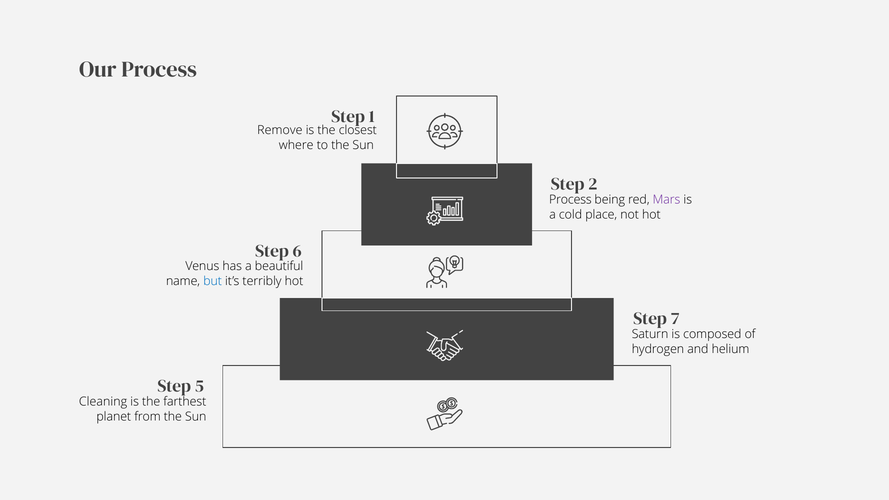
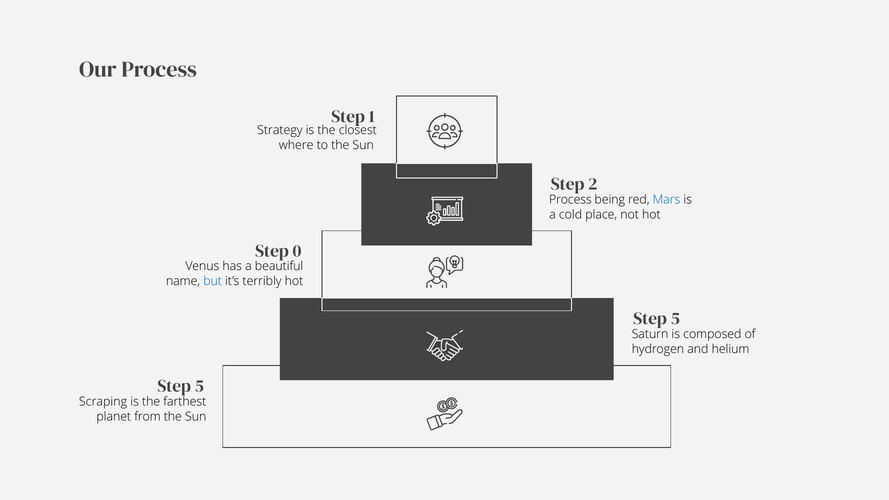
Remove: Remove -> Strategy (280, 130)
Mars colour: purple -> blue (667, 200)
6: 6 -> 0 (297, 251)
7: 7 -> 5 (675, 319)
Cleaning: Cleaning -> Scraping (103, 402)
